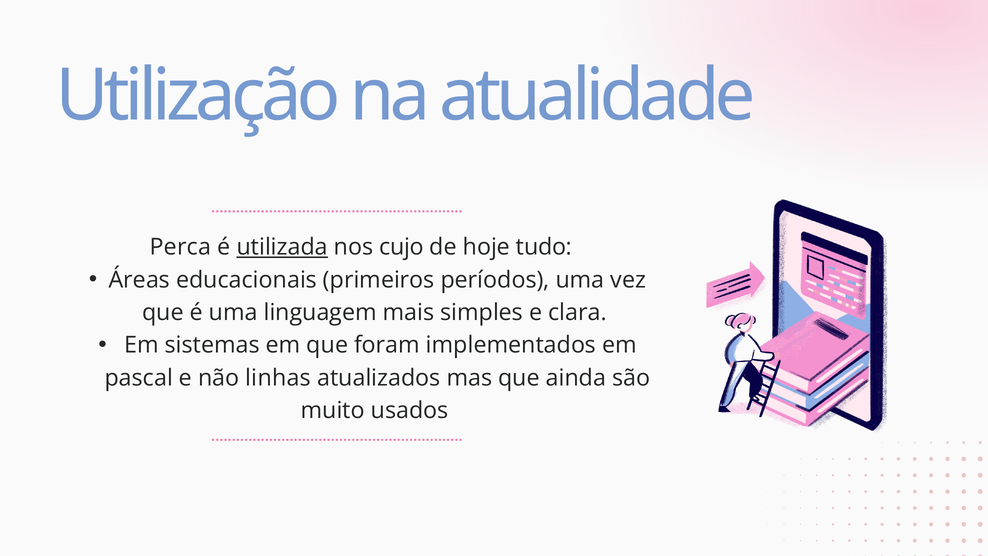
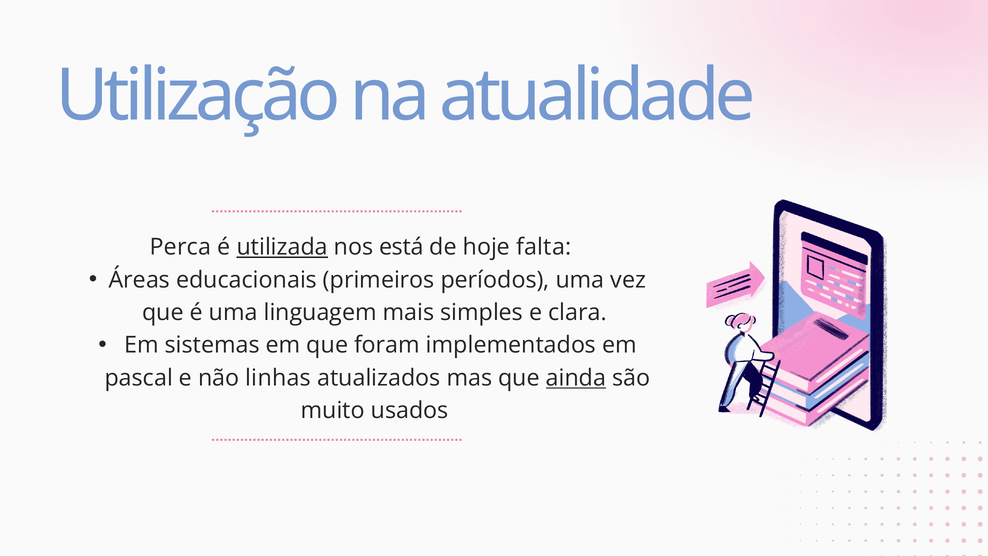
cujo: cujo -> está (401, 247)
tudo: tudo -> falta (544, 247)
ainda underline: none -> present (576, 378)
